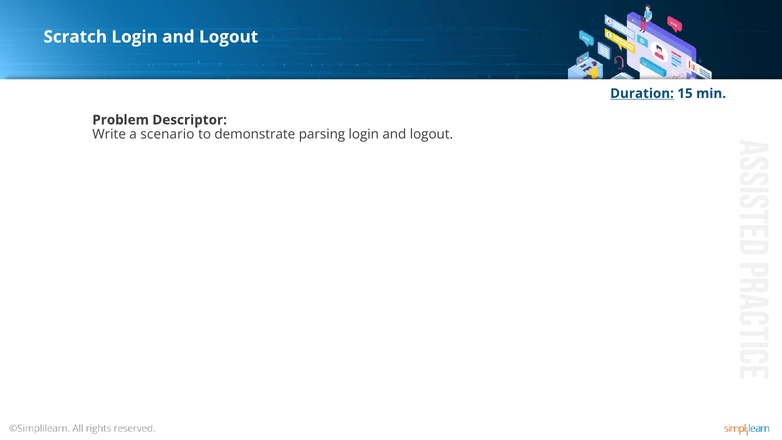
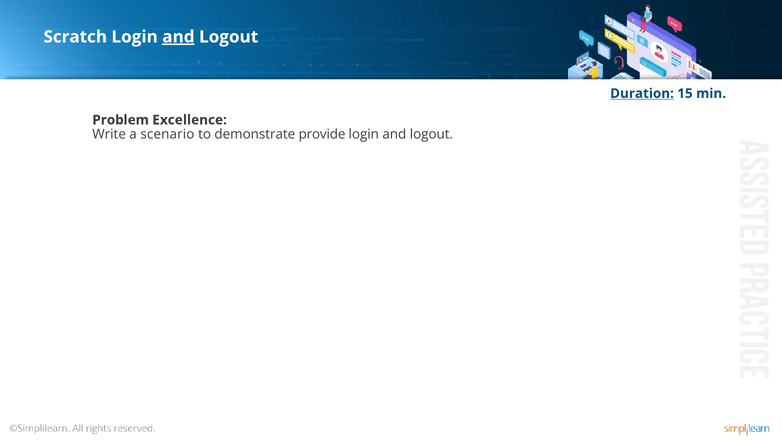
and underline: none -> present (178, 37)
Descriptor: Descriptor -> Excellence (190, 120)
parsing: parsing -> provide (322, 134)
